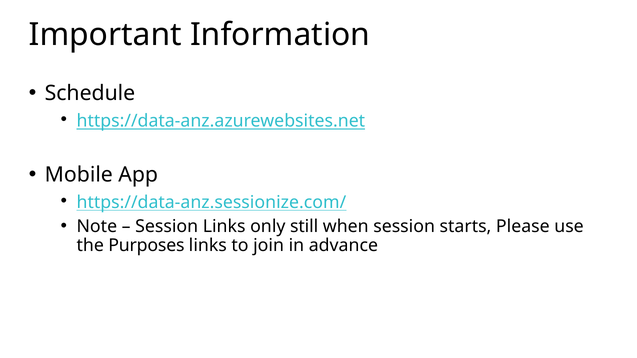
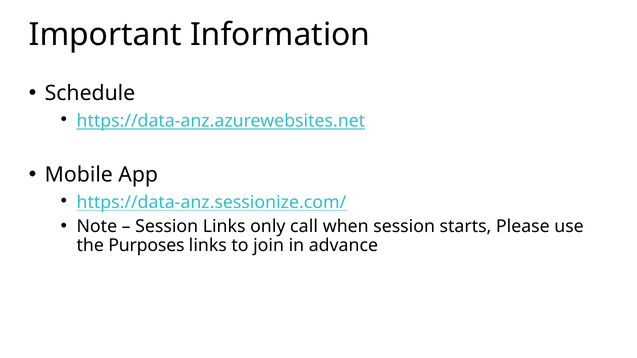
still: still -> call (304, 226)
